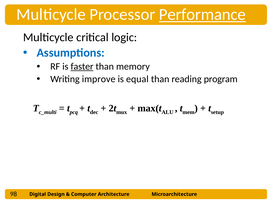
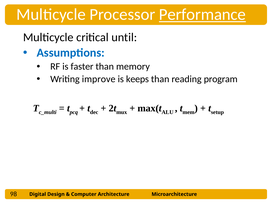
logic: logic -> until (124, 37)
faster underline: present -> none (82, 67)
equal: equal -> keeps (137, 79)
